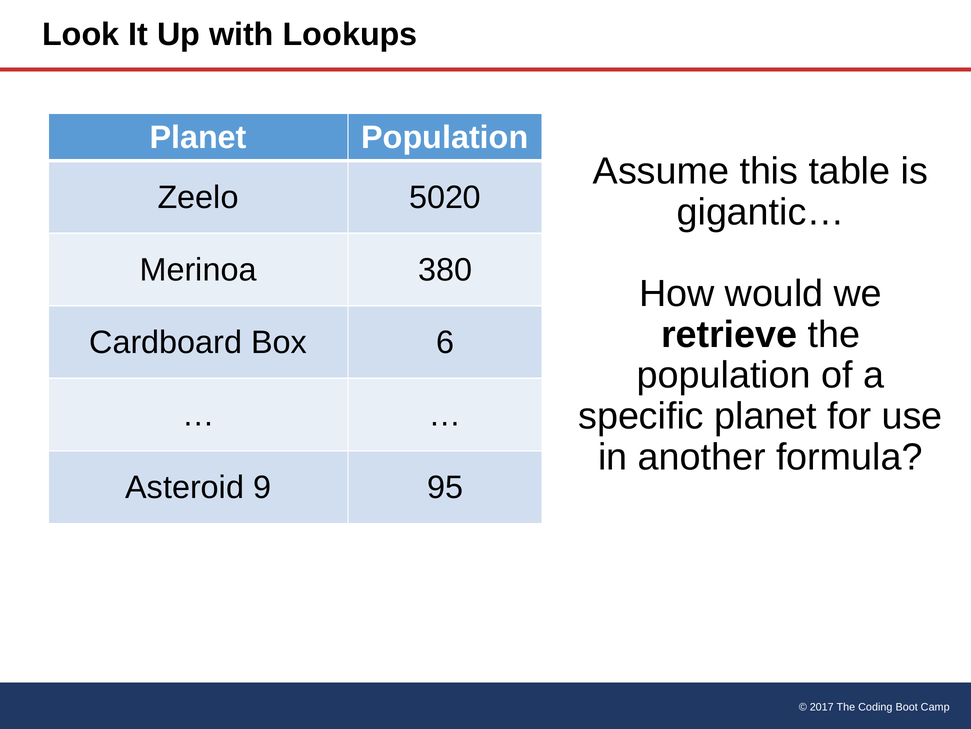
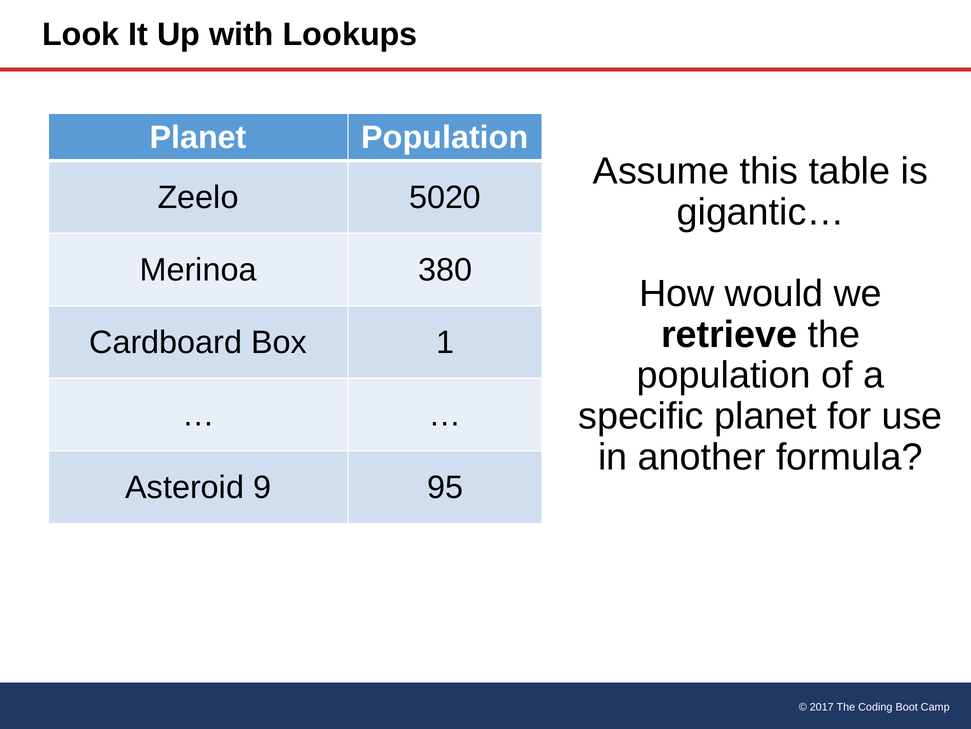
6: 6 -> 1 (445, 342)
